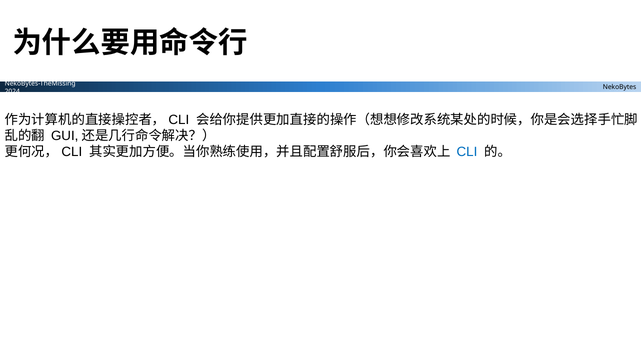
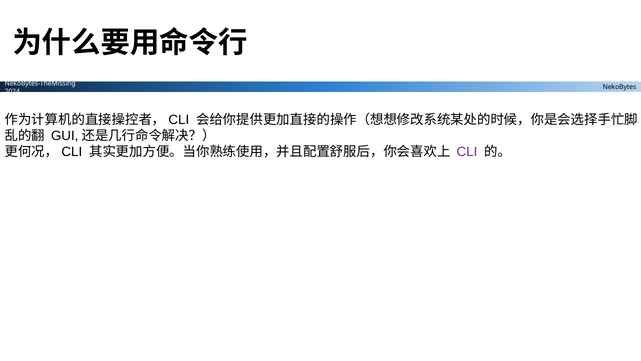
CLI colour: blue -> purple (467, 152)
